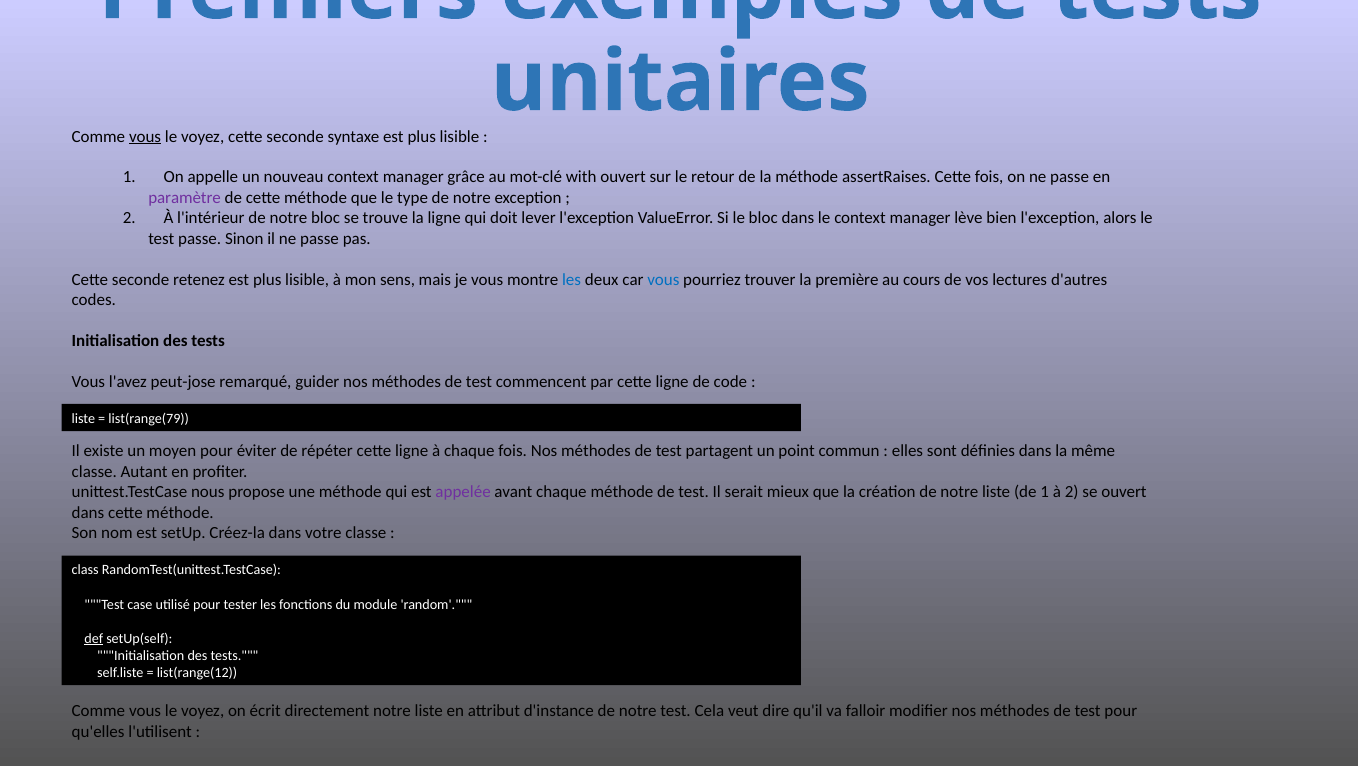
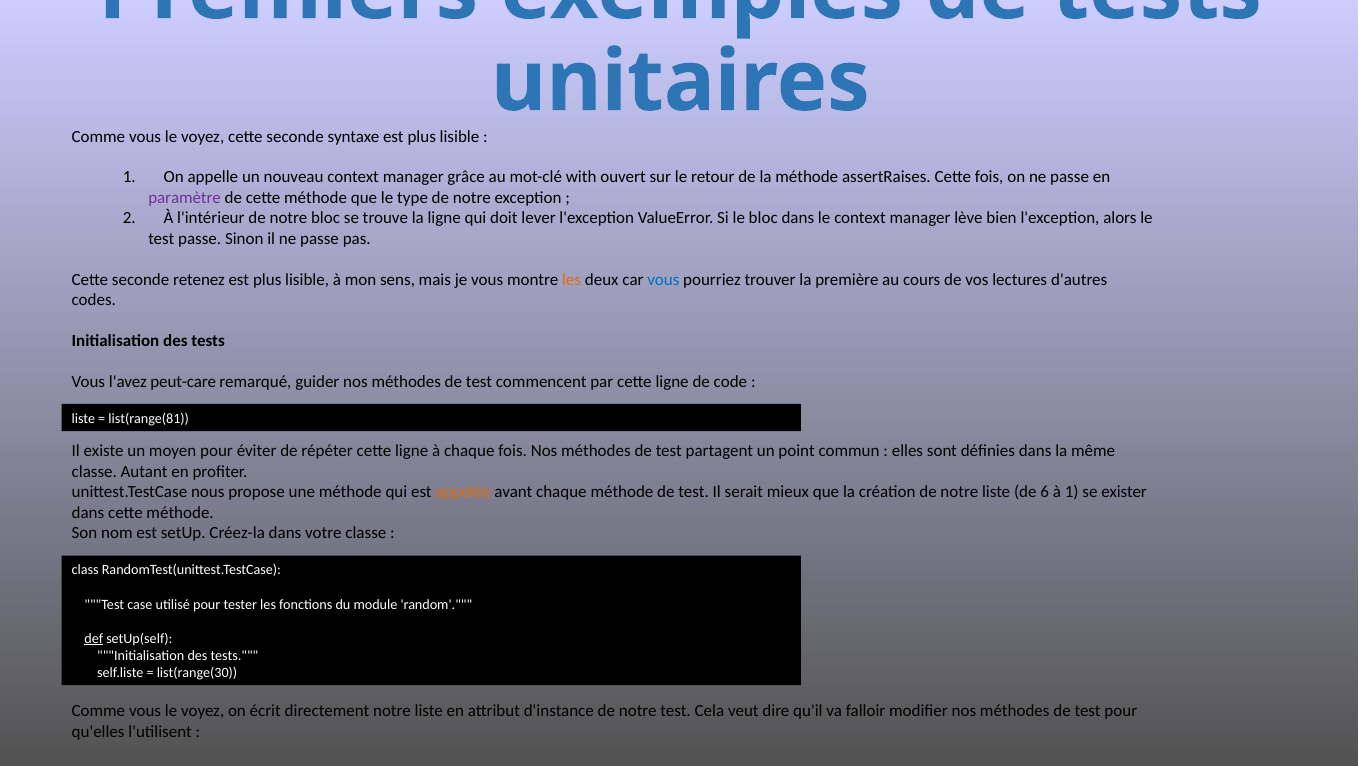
vous underline: present -> none (145, 136)
les colour: blue -> orange (572, 279)
peut-jose: peut-jose -> peut-care (183, 381)
list(range(79: list(range(79 -> list(range(81 (149, 418)
appelée colour: purple -> orange (463, 492)
de 1: 1 -> 6 (1045, 492)
à 2: 2 -> 1 (1072, 492)
se ouvert: ouvert -> exister (1124, 492)
list(range(12: list(range(12 -> list(range(30 (197, 672)
